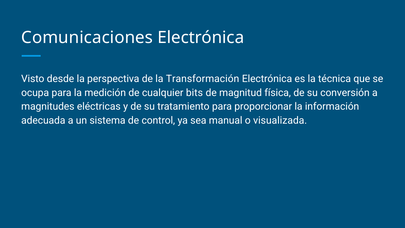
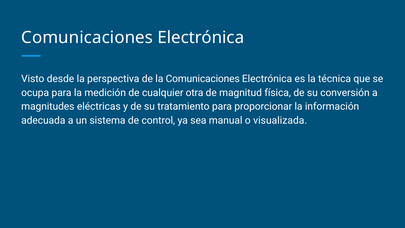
la Transformación: Transformación -> Comunicaciones (203, 79)
bits: bits -> otra (195, 93)
